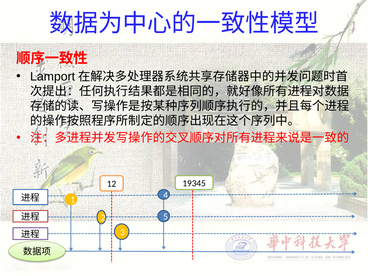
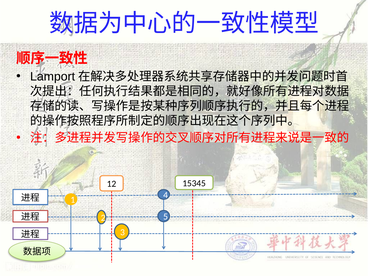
19345: 19345 -> 15345 (194, 183)
